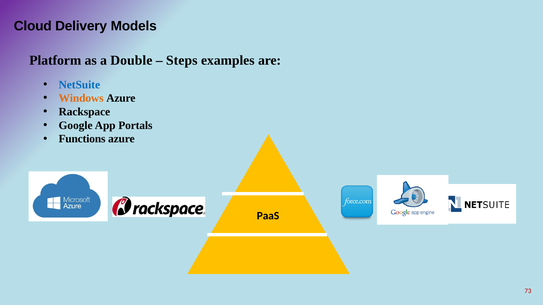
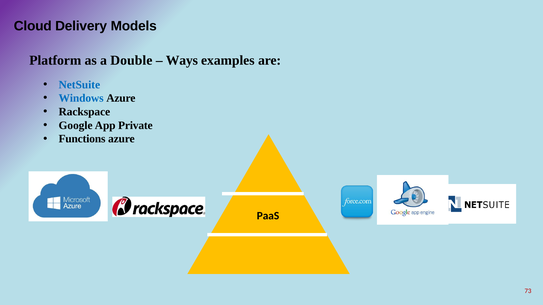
Steps: Steps -> Ways (182, 61)
Windows colour: orange -> blue (81, 98)
Portals: Portals -> Private (135, 126)
